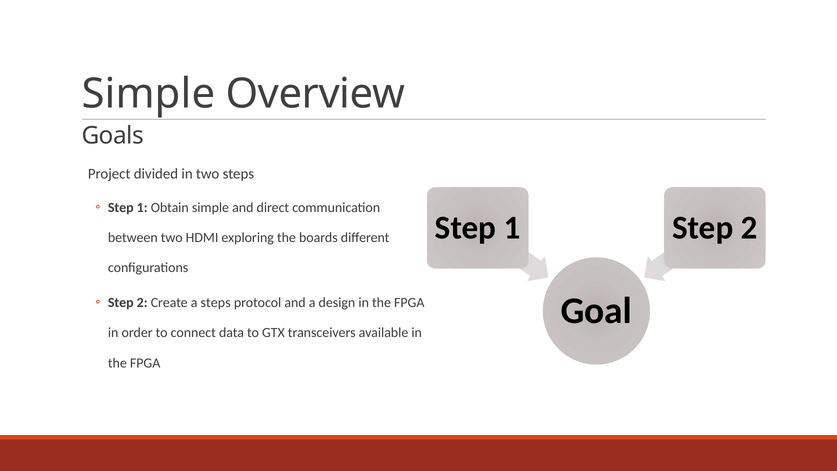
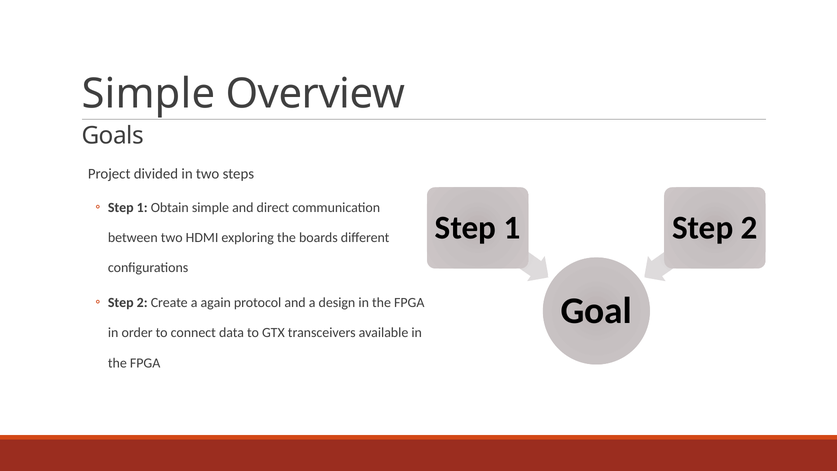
a steps: steps -> again (216, 303)
